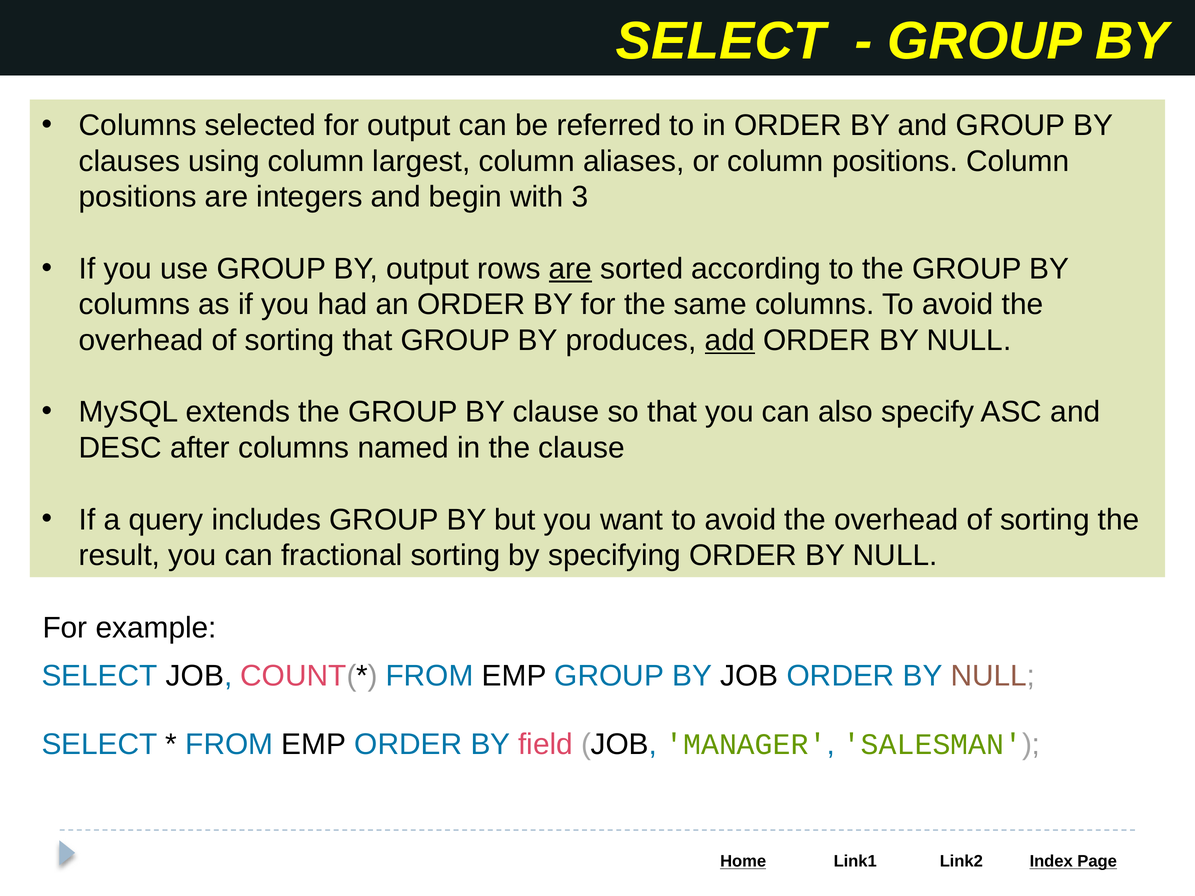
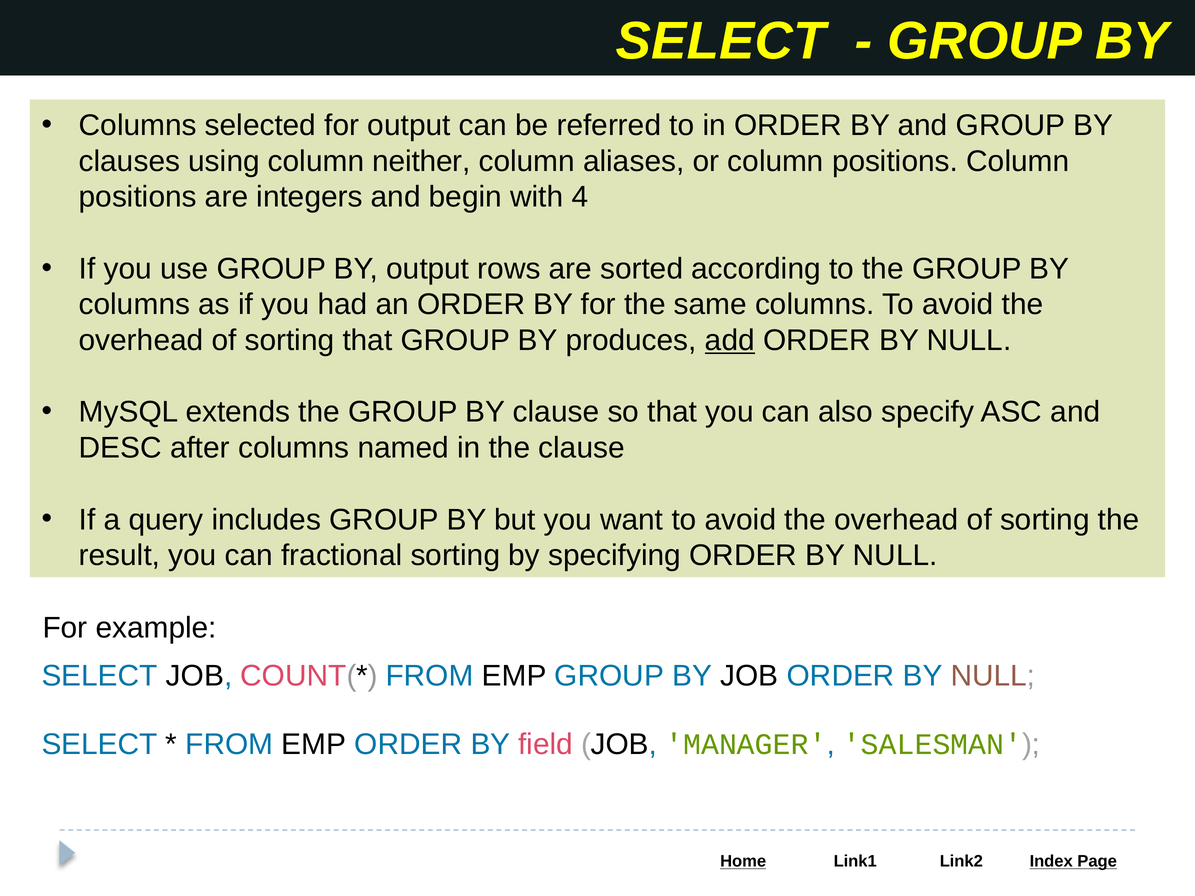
largest: largest -> neither (421, 161)
3: 3 -> 4 (580, 197)
are underline: present -> none (570, 269)
